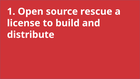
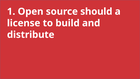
rescue: rescue -> should (96, 11)
